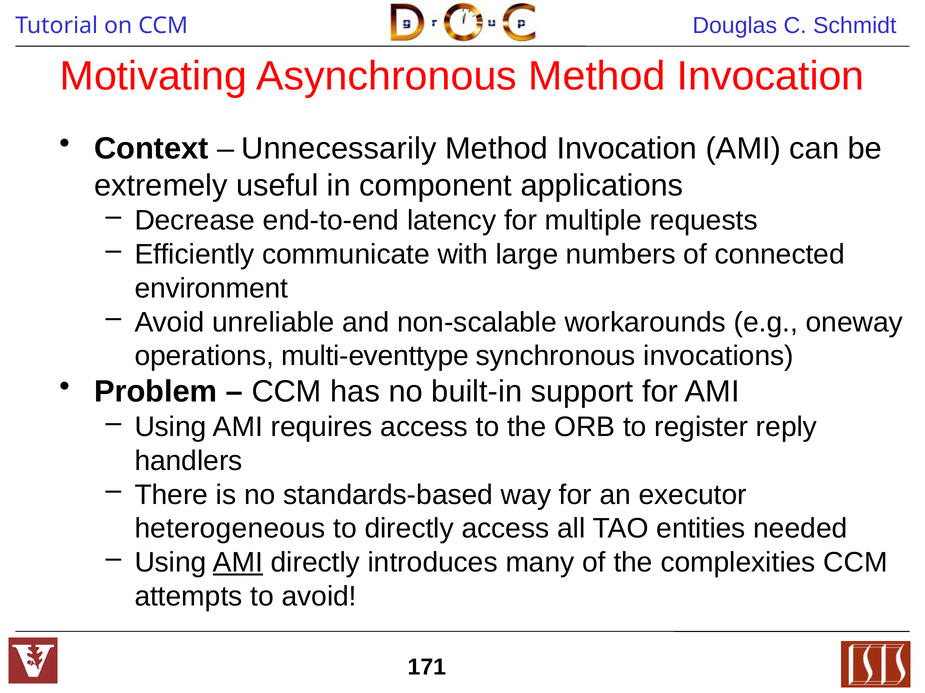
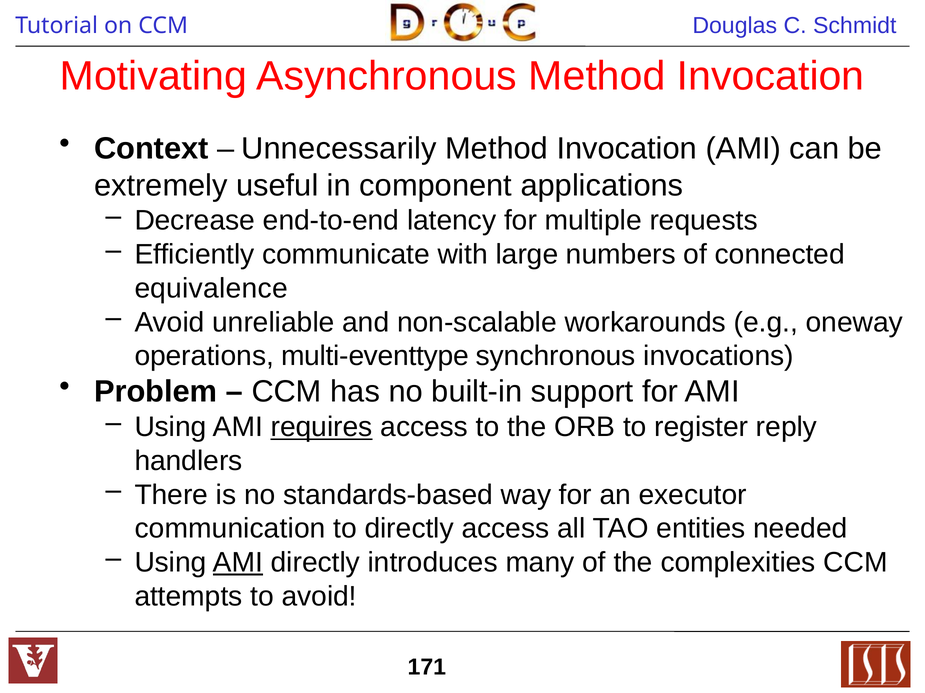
environment: environment -> equivalence (211, 289)
requires underline: none -> present (322, 427)
heterogeneous: heterogeneous -> communication (230, 529)
